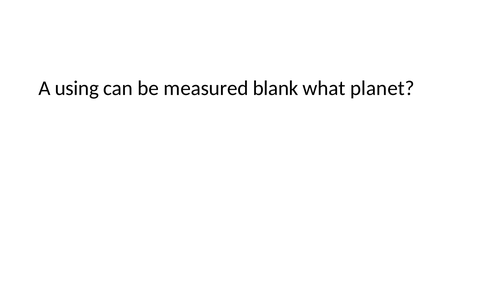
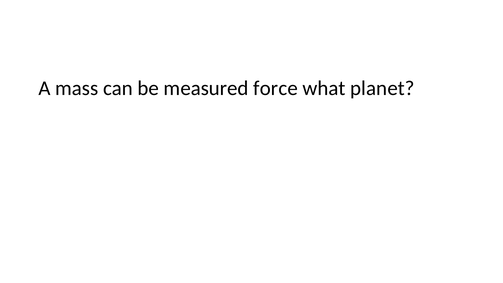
using: using -> mass (77, 88)
blank: blank -> force (275, 88)
